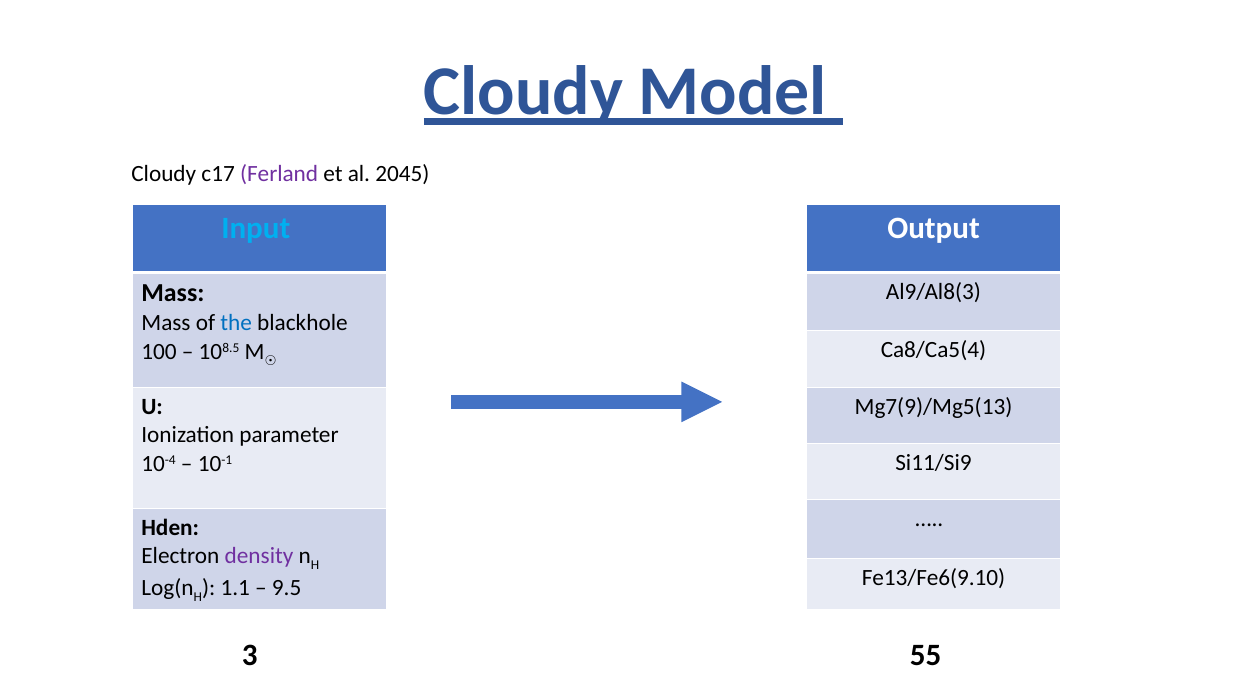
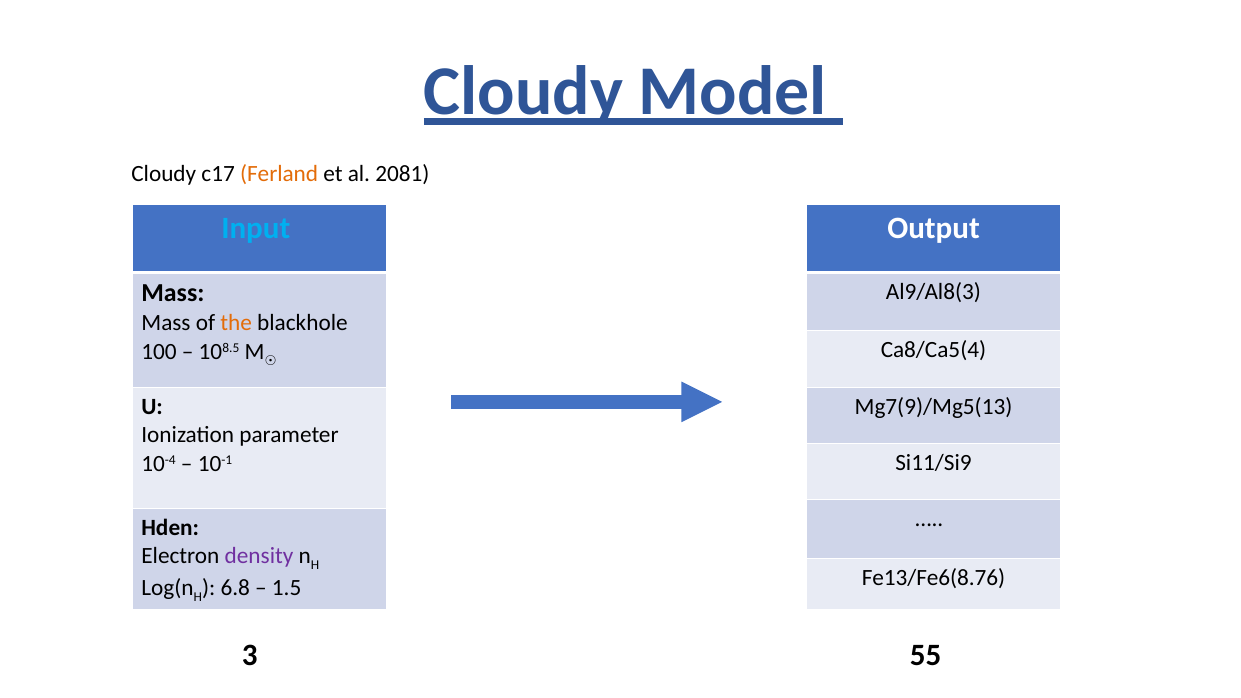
Ferland colour: purple -> orange (279, 174)
2045: 2045 -> 2081 (402, 174)
the colour: blue -> orange (236, 323)
Fe13/Fe6(9.10: Fe13/Fe6(9.10 -> Fe13/Fe6(8.76 (934, 578)
1.1: 1.1 -> 6.8 (235, 588)
9.5: 9.5 -> 1.5 (287, 588)
